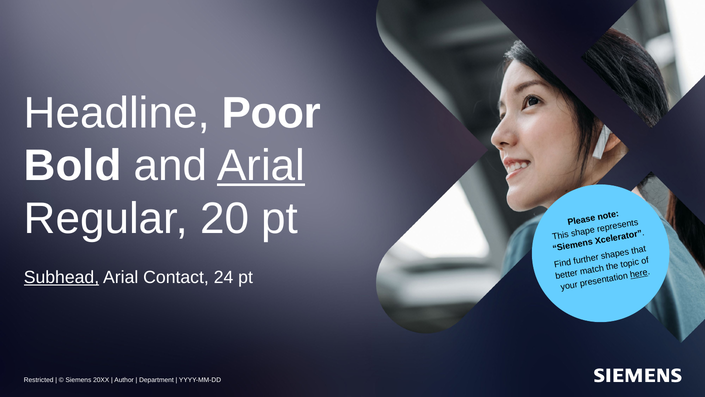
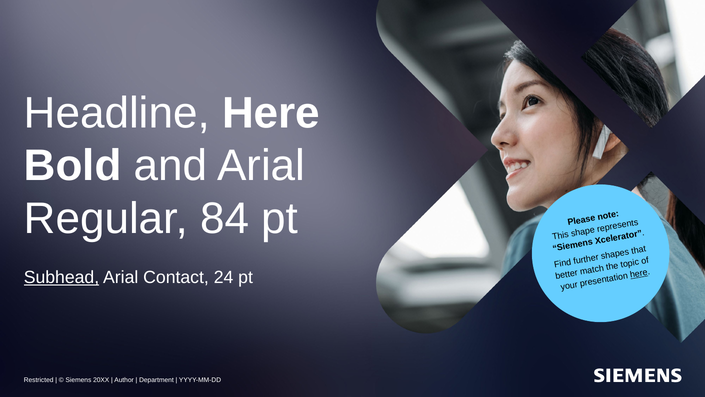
Headline Poor: Poor -> Here (271, 113)
Arial underline: present -> none (261, 166)
20: 20 -> 84 (225, 219)
